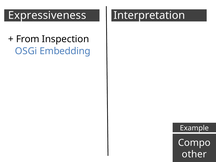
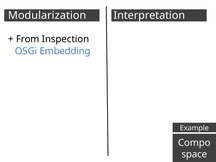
Expressiveness: Expressiveness -> Modularization (47, 15)
other: other -> space (194, 154)
